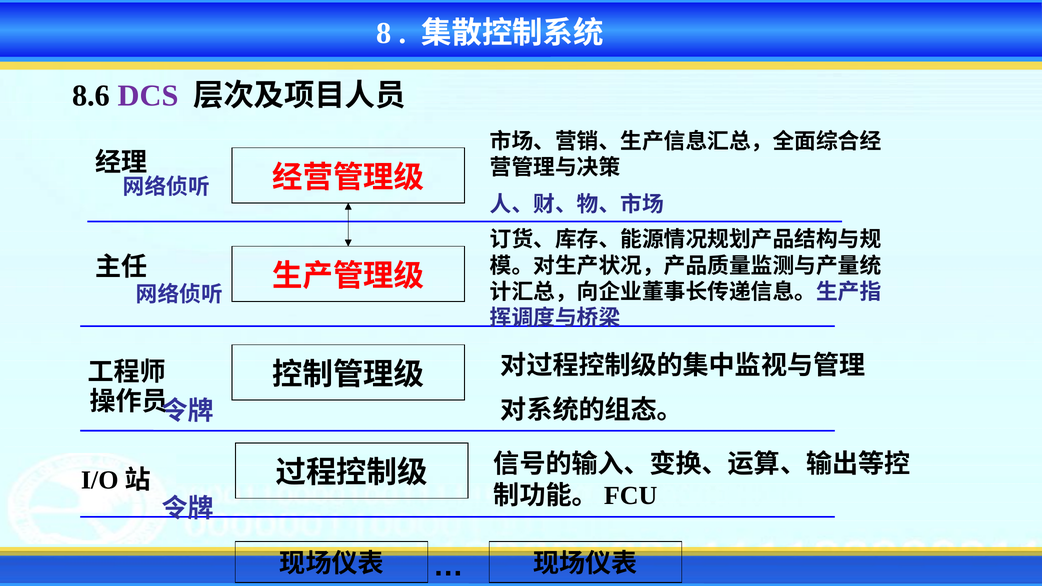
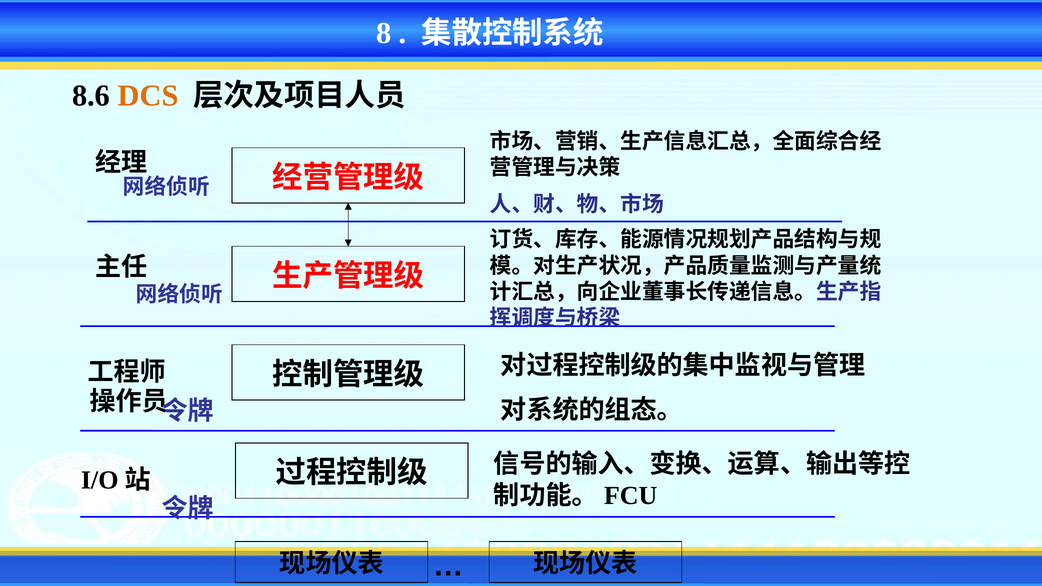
DCS colour: purple -> orange (148, 96)
